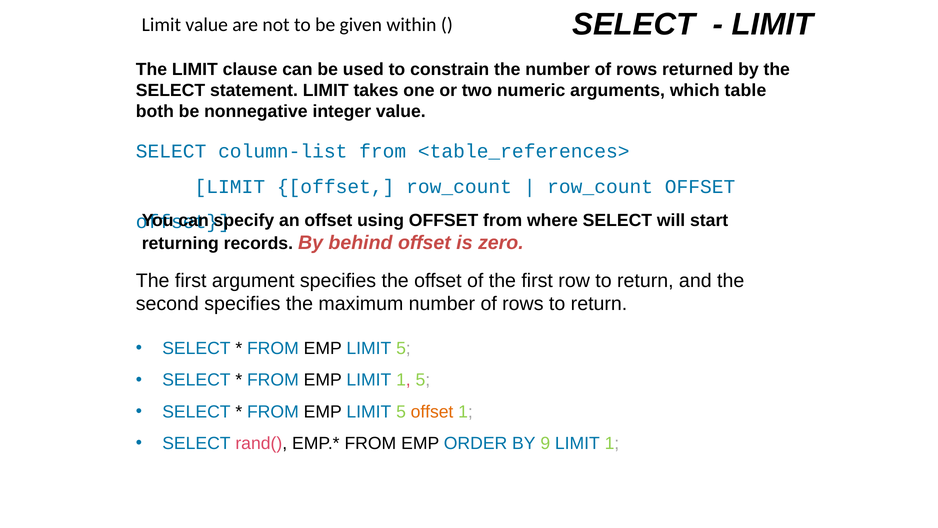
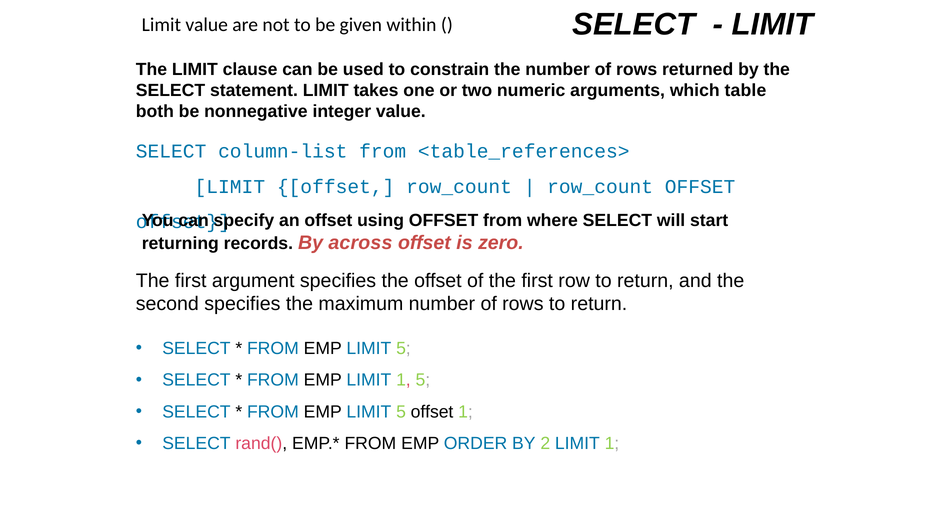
behind: behind -> across (360, 243)
offset colour: orange -> black (432, 412)
9: 9 -> 2 (545, 443)
